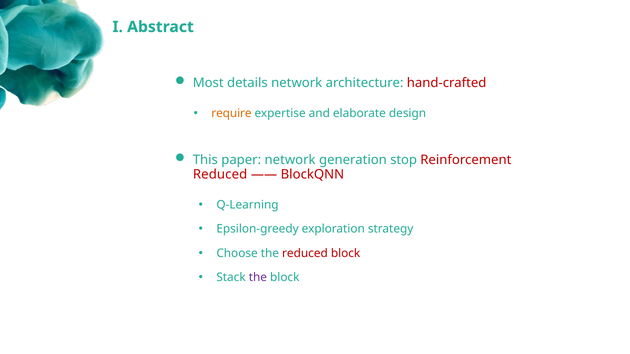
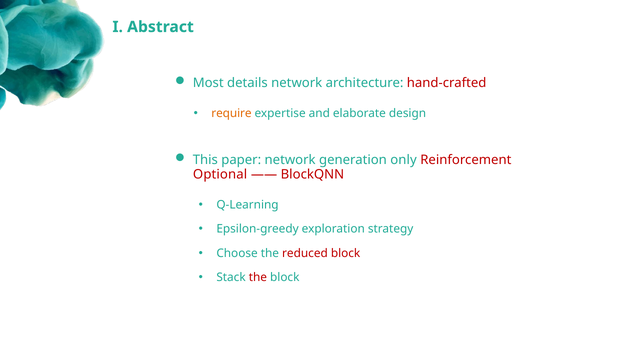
stop: stop -> only (404, 160)
Reduced: Reduced -> Optional (220, 174)
the colour: purple -> red (258, 278)
